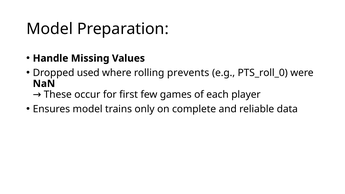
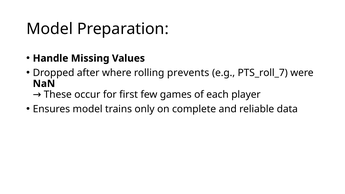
used: used -> after (88, 73)
PTS_roll_0: PTS_roll_0 -> PTS_roll_7 (263, 73)
